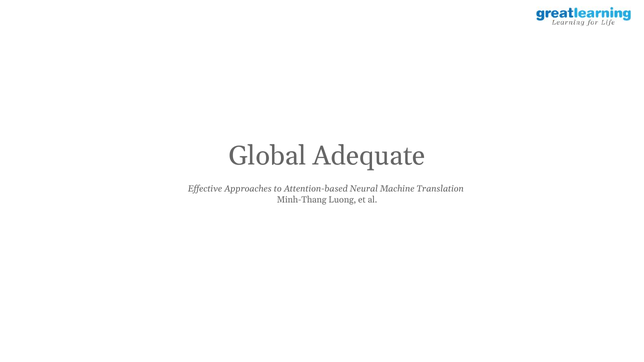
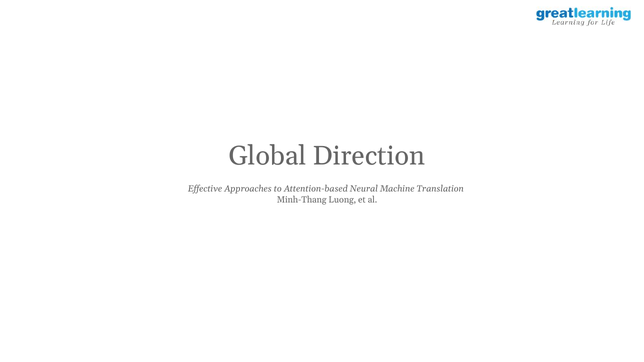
Adequate: Adequate -> Direction (369, 156)
